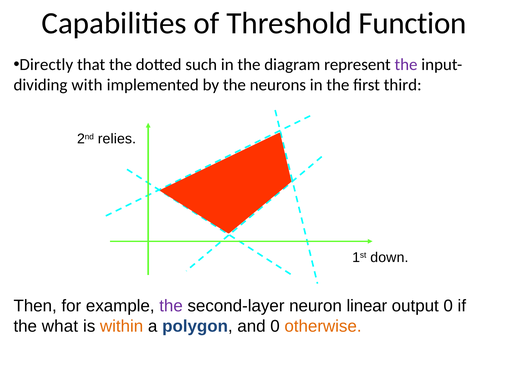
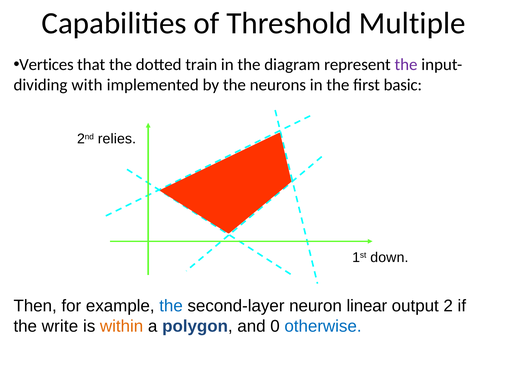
Function: Function -> Multiple (412, 23)
Directly: Directly -> Vertices (46, 65)
such: such -> train (201, 65)
third: third -> basic (403, 85)
the colour: purple -> blue (171, 306)
output 0: 0 -> 2 (448, 306)
what: what -> write (60, 326)
otherwise colour: orange -> blue (323, 326)
